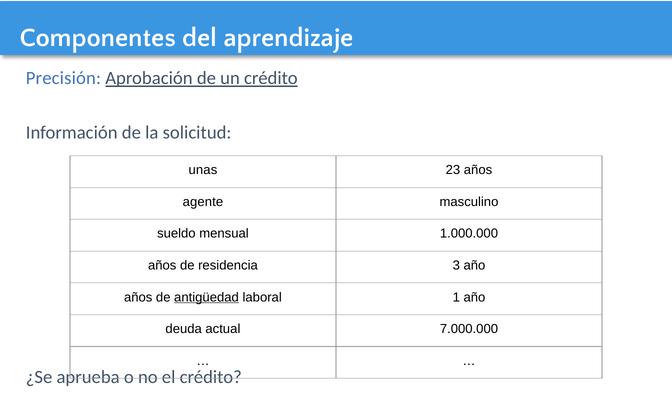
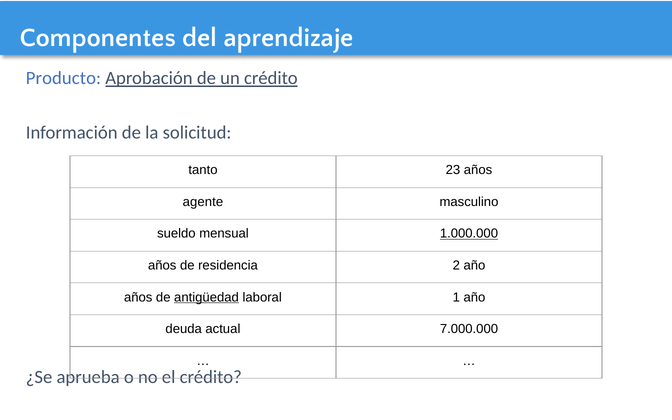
Precisión: Precisión -> Producto (63, 78)
unas: unas -> tanto (203, 170)
1.000.000 underline: none -> present (469, 234)
3: 3 -> 2 (456, 265)
